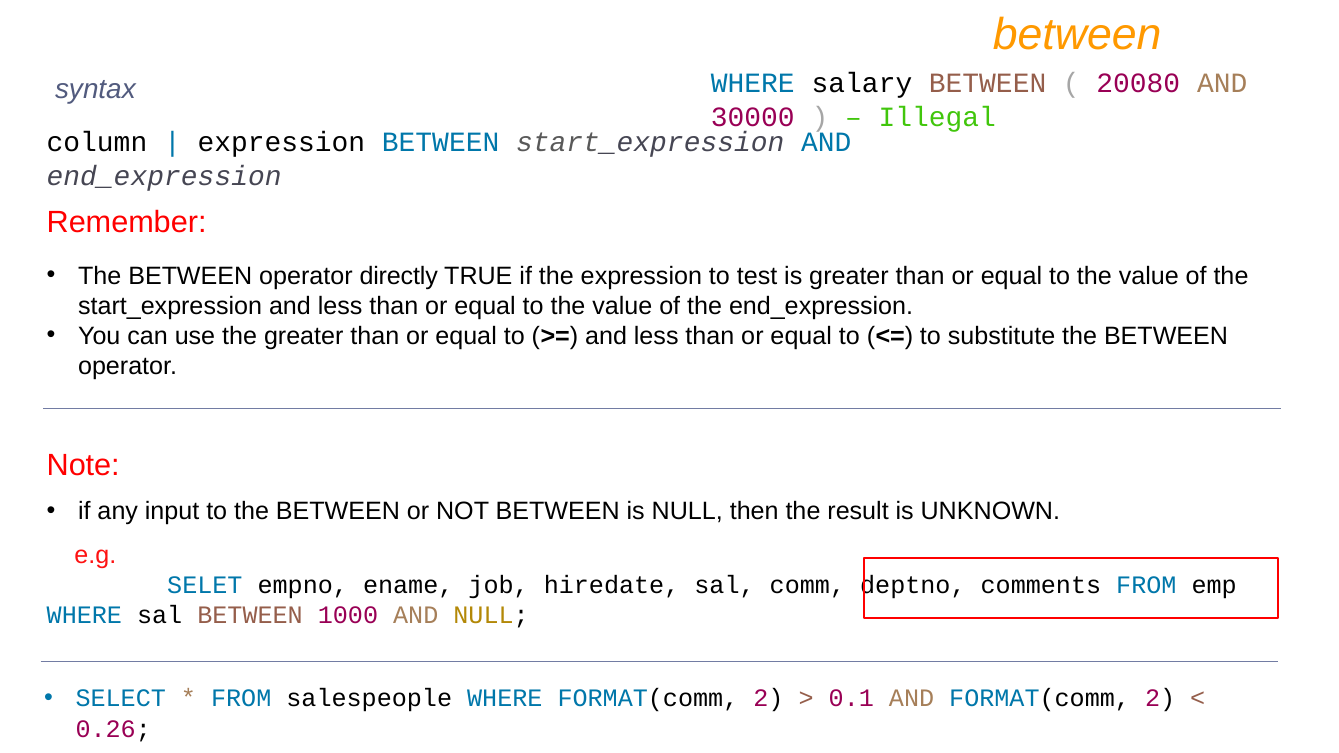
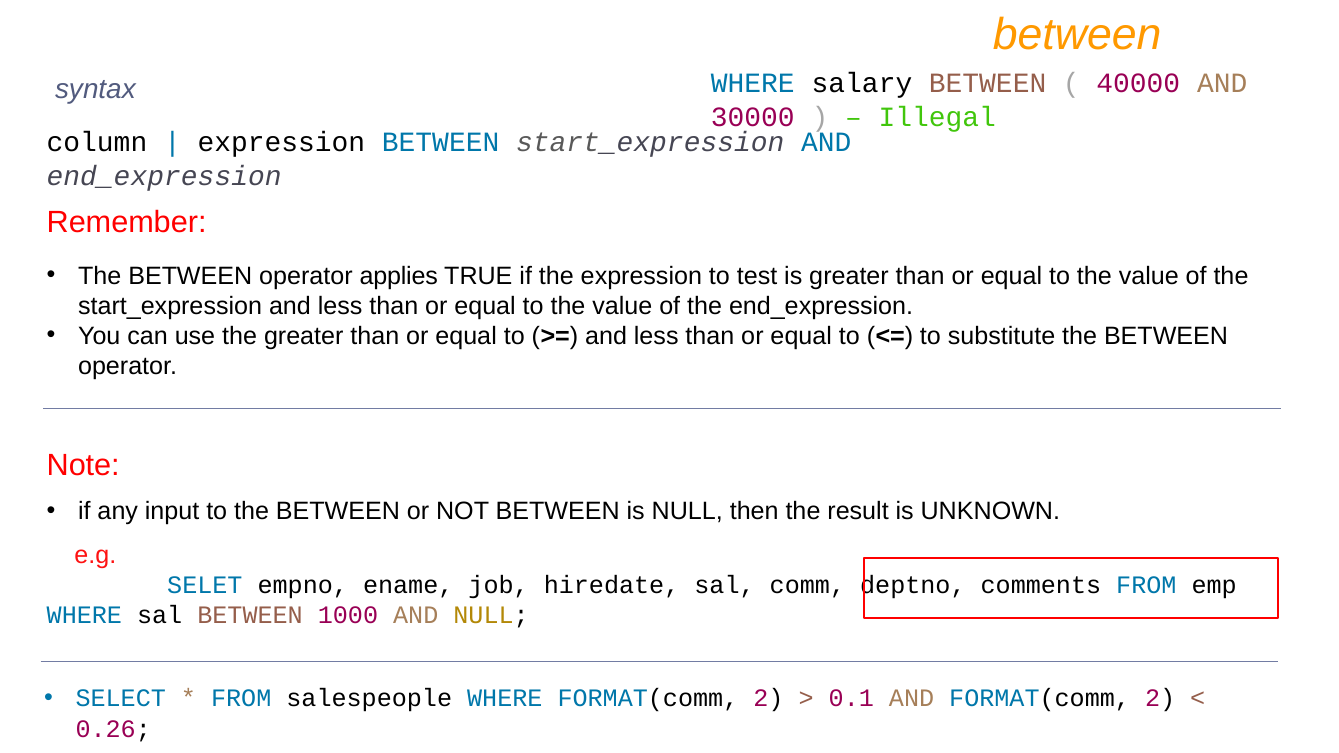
20080: 20080 -> 40000 (1138, 84)
directly: directly -> applies (399, 276)
